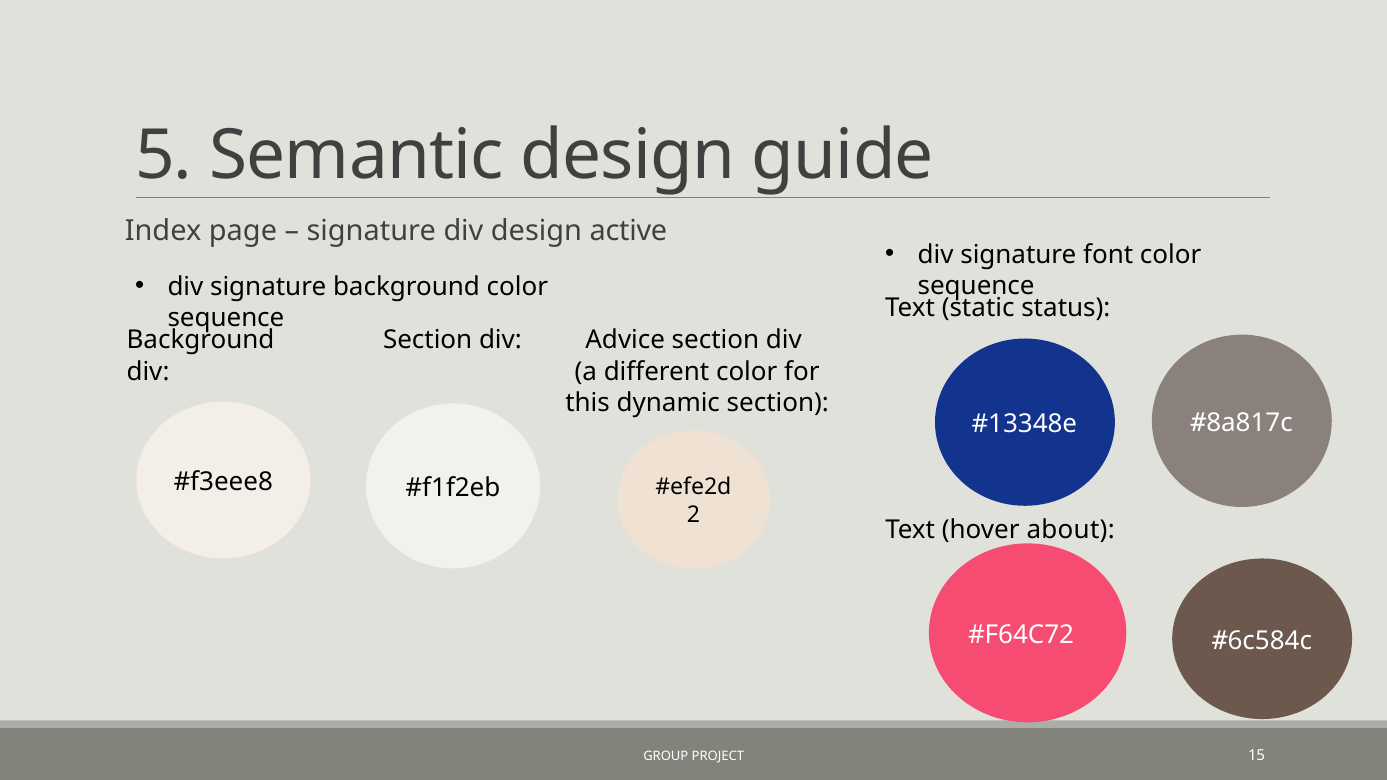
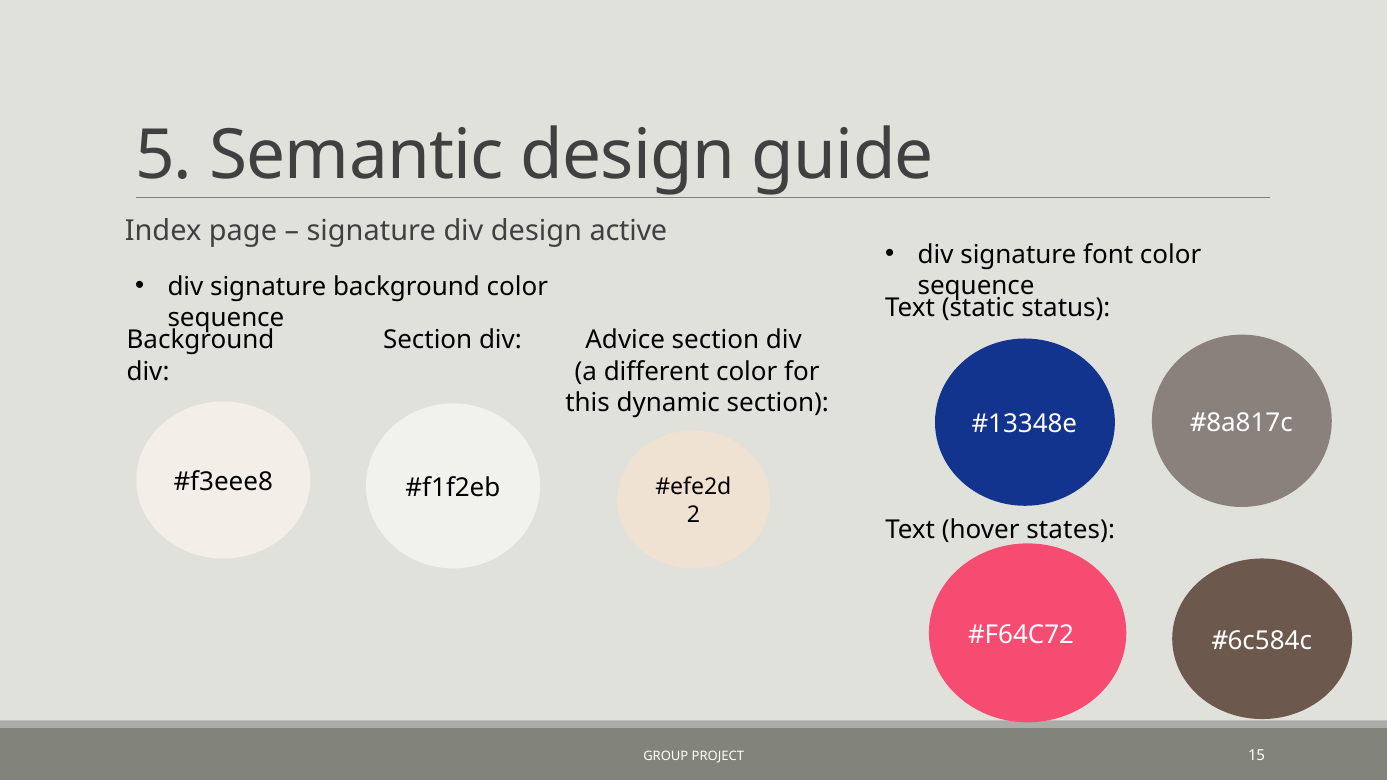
about: about -> states (1071, 530)
